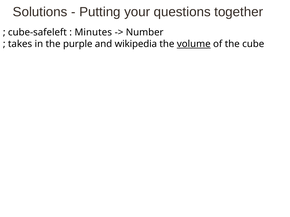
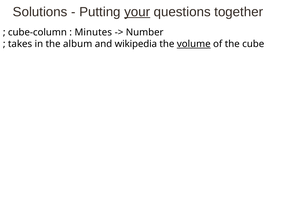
your underline: none -> present (137, 12)
cube-safeleft: cube-safeleft -> cube-column (37, 32)
purple: purple -> album (78, 44)
